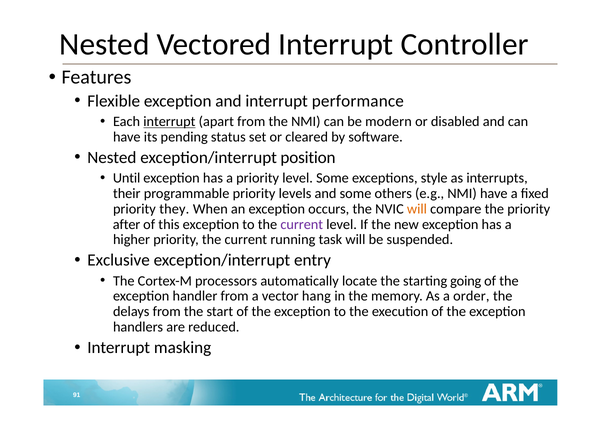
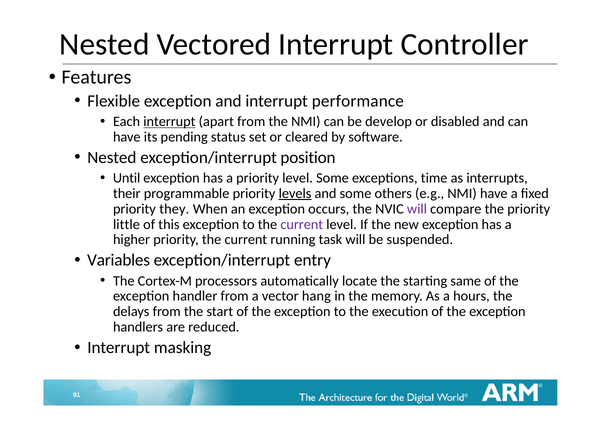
modern: modern -> develop (389, 121)
style: style -> time (434, 178)
levels underline: none -> present (295, 193)
will colour: orange -> purple (417, 209)
after: after -> little (126, 224)
Exclusive: Exclusive -> Variables (119, 260)
going: going -> same (466, 281)
order: order -> hours (471, 296)
